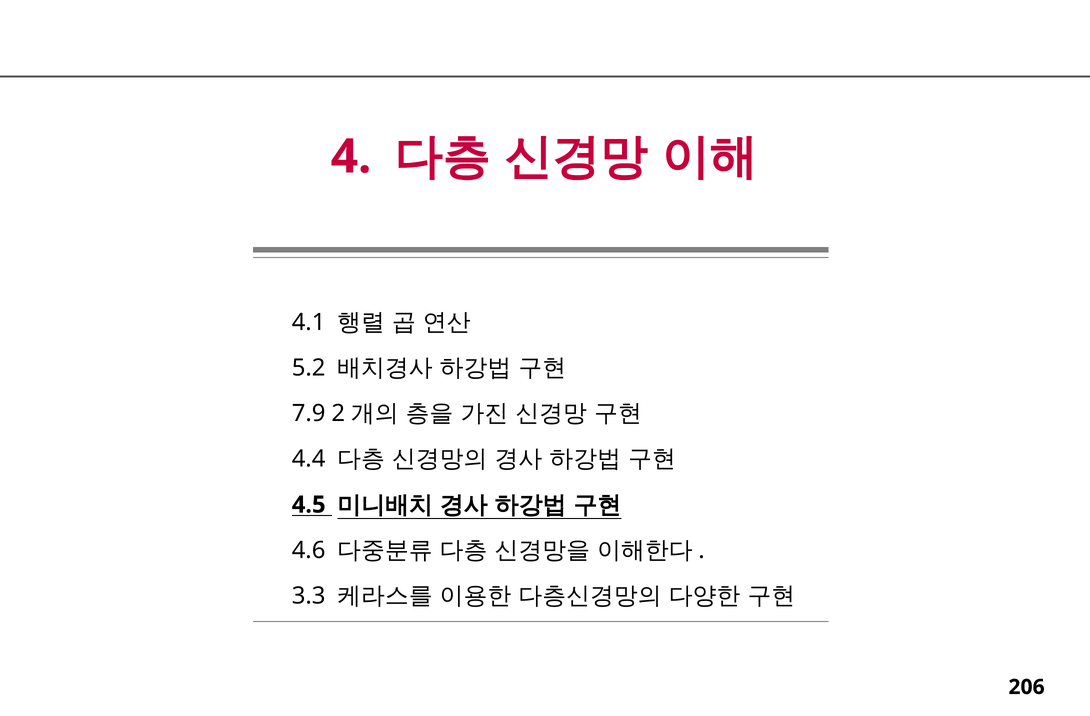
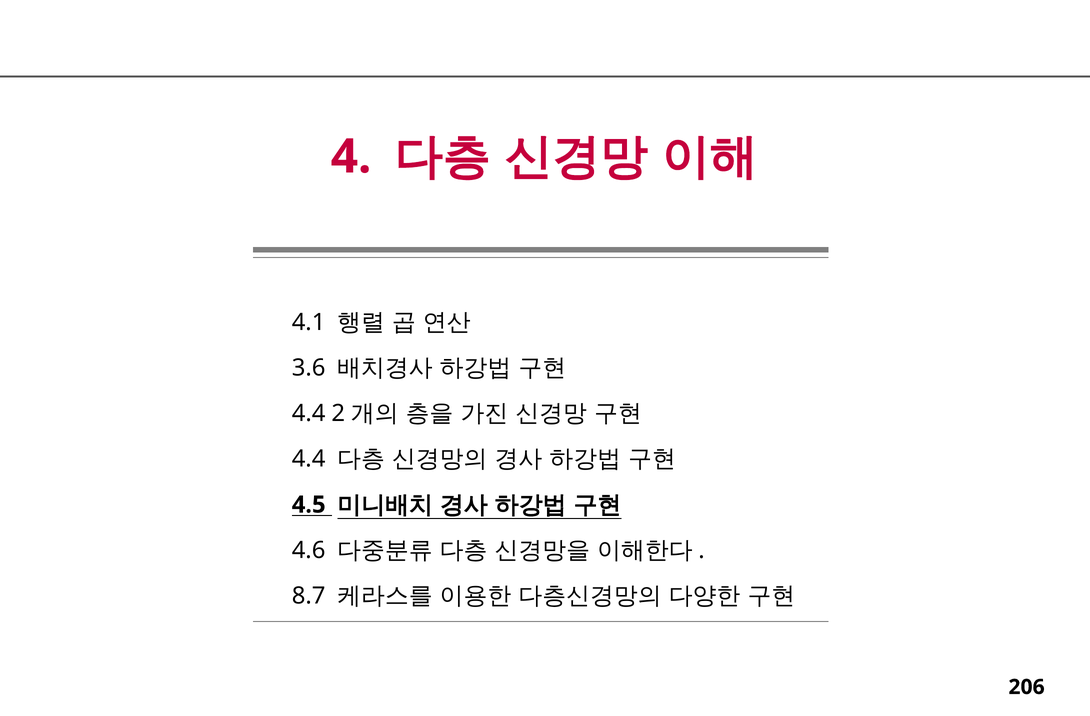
5.2: 5.2 -> 3.6 (309, 368)
7.9: 7.9 -> 4.4 (309, 413)
3.3: 3.3 -> 8.7 (309, 596)
